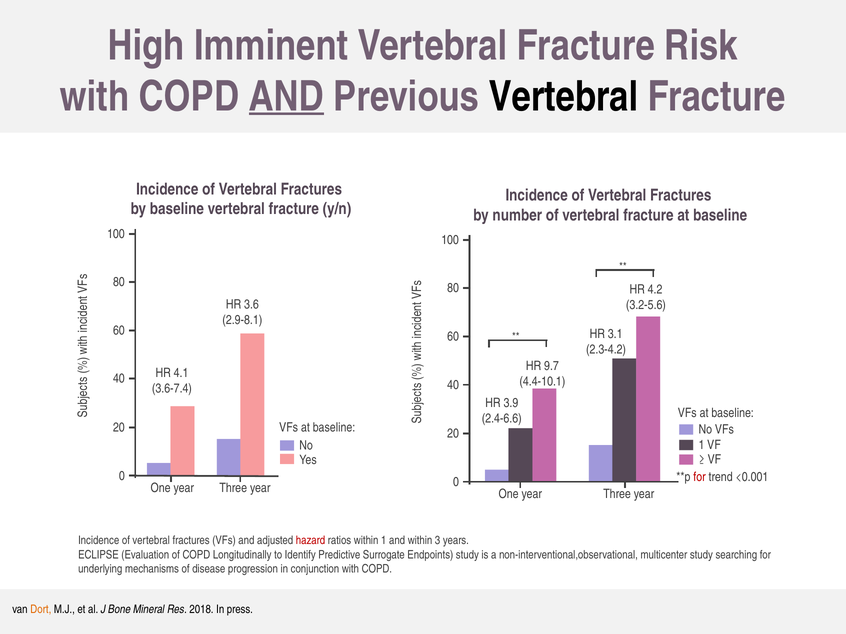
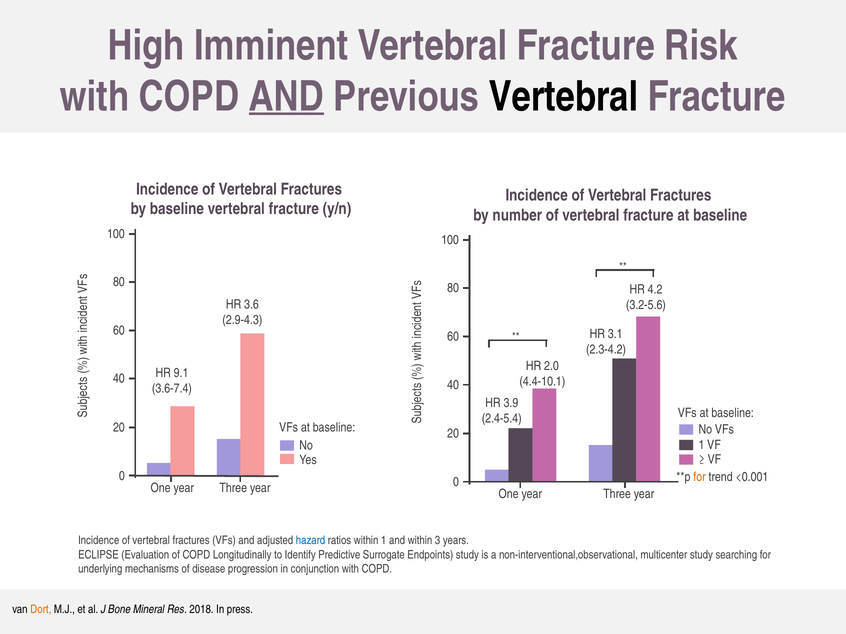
2.9-8.1: 2.9-8.1 -> 2.9-4.3 (242, 320)
9.7: 9.7 -> 2.0 (551, 366)
4.1: 4.1 -> 9.1 (181, 373)
2.4-6.6: 2.4-6.6 -> 2.4-5.4 (502, 419)
for colour: red -> orange (700, 477)
hazard colour: red -> blue (311, 541)
